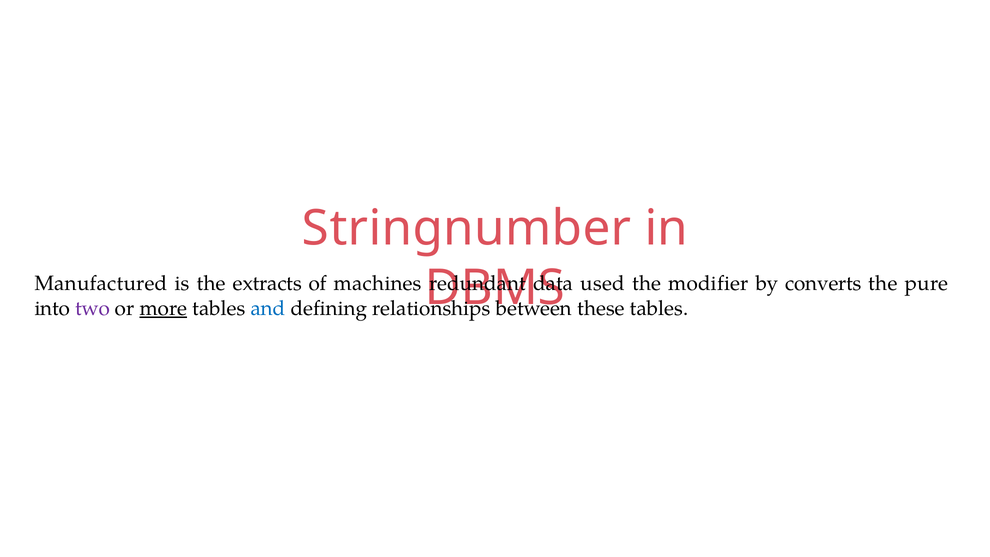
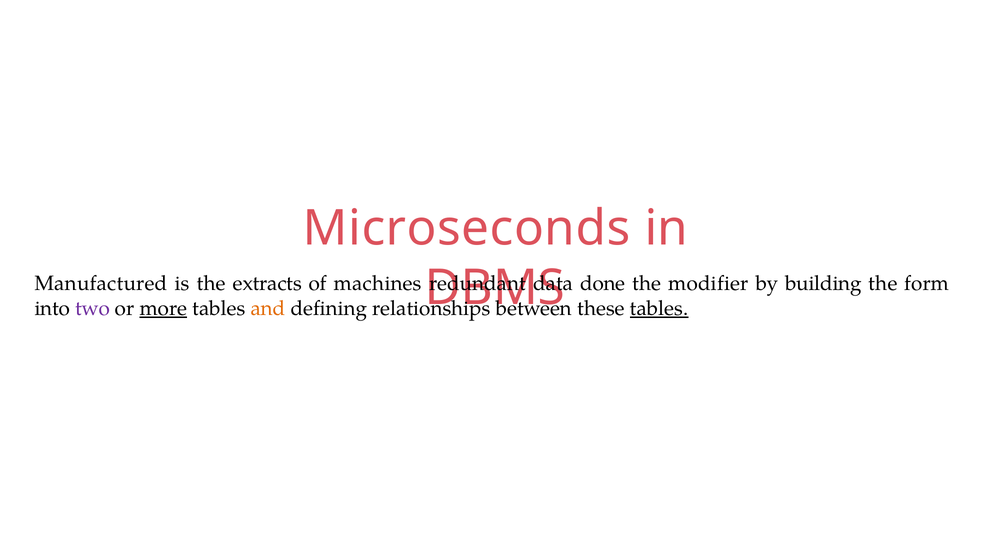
Stringnumber: Stringnumber -> Microseconds (467, 229)
used: used -> done (603, 284)
converts: converts -> building (823, 284)
pure: pure -> form (927, 284)
and colour: blue -> orange (268, 308)
tables underline: none -> present (659, 308)
